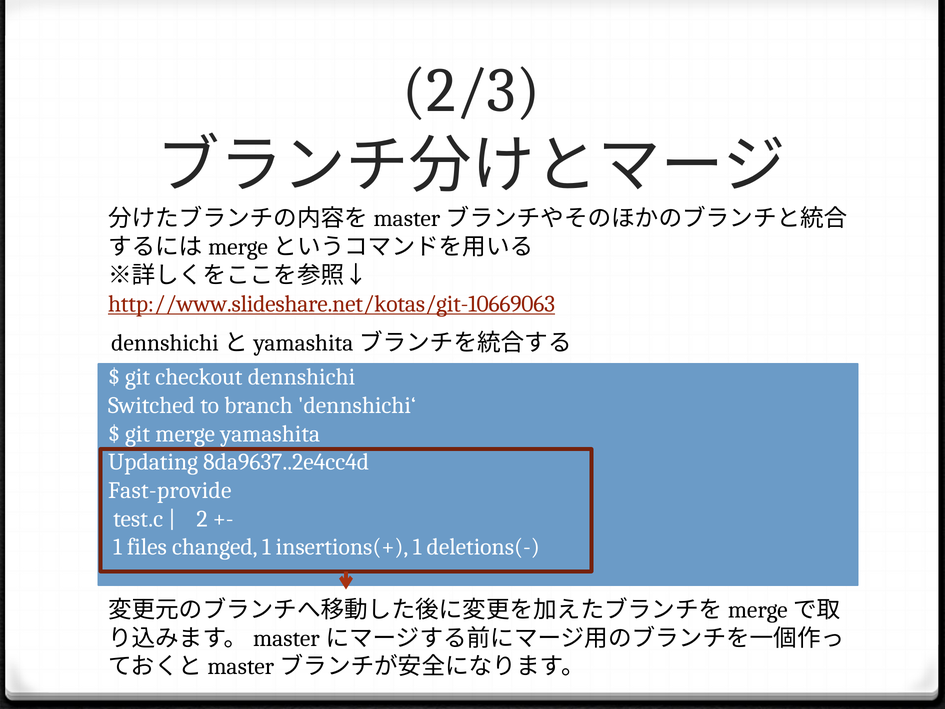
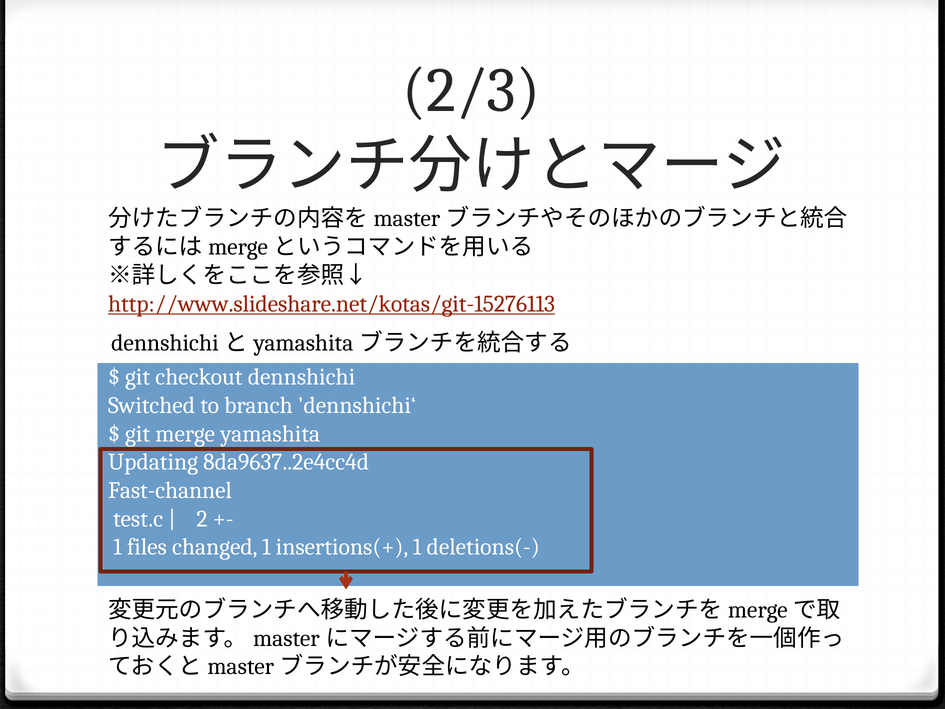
http://www.slideshare.net/kotas/git-10669063: http://www.slideshare.net/kotas/git-10669063 -> http://www.slideshare.net/kotas/git-15276113 (331, 304)
Fast-provide: Fast-provide -> Fast-channel (170, 490)
